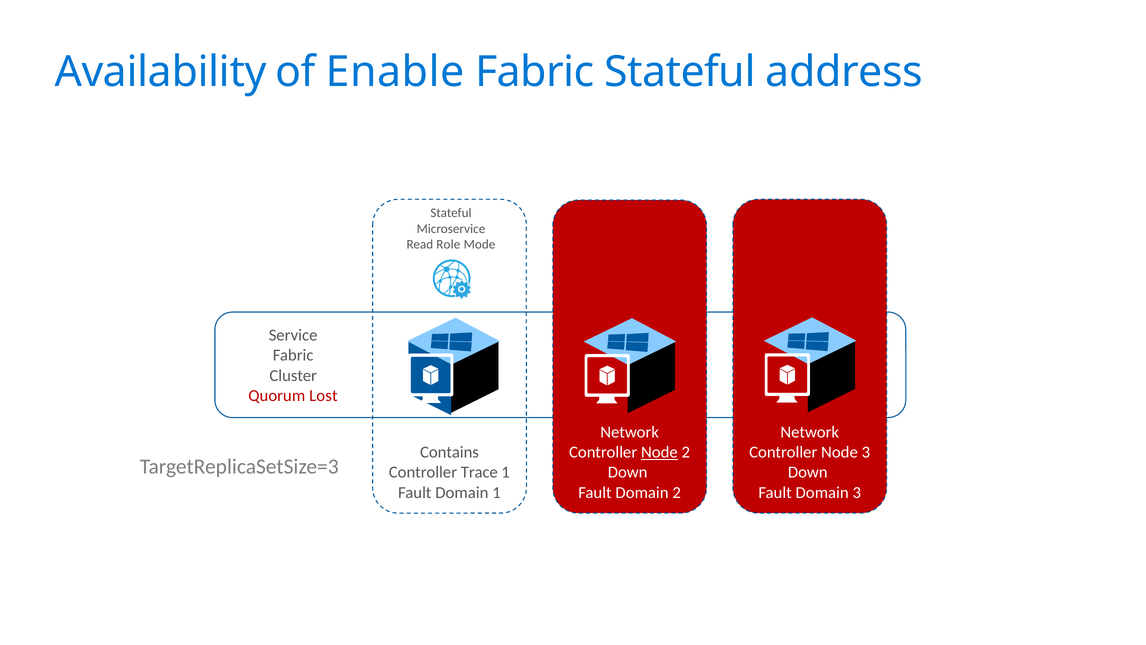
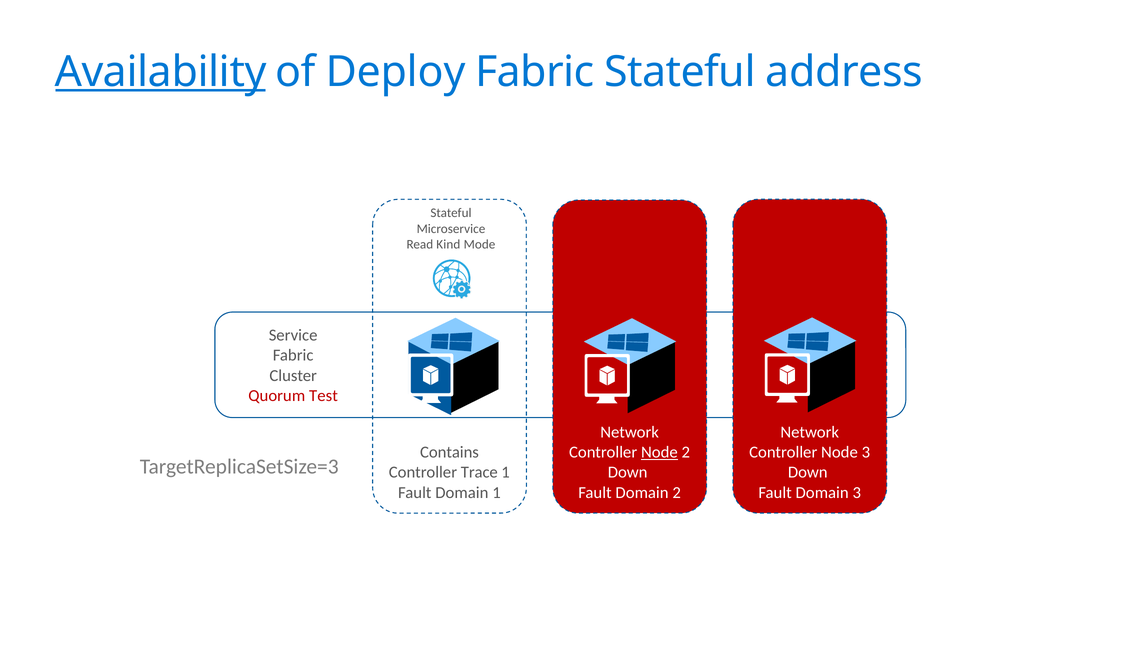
Availability underline: none -> present (161, 72)
Enable: Enable -> Deploy (395, 72)
Role: Role -> Kind (448, 245)
Lost: Lost -> Test (323, 395)
